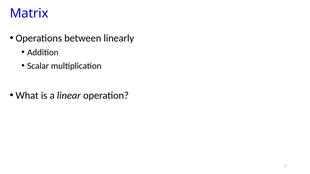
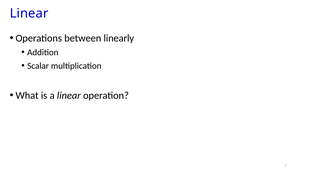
Matrix: Matrix -> Linear (29, 13)
